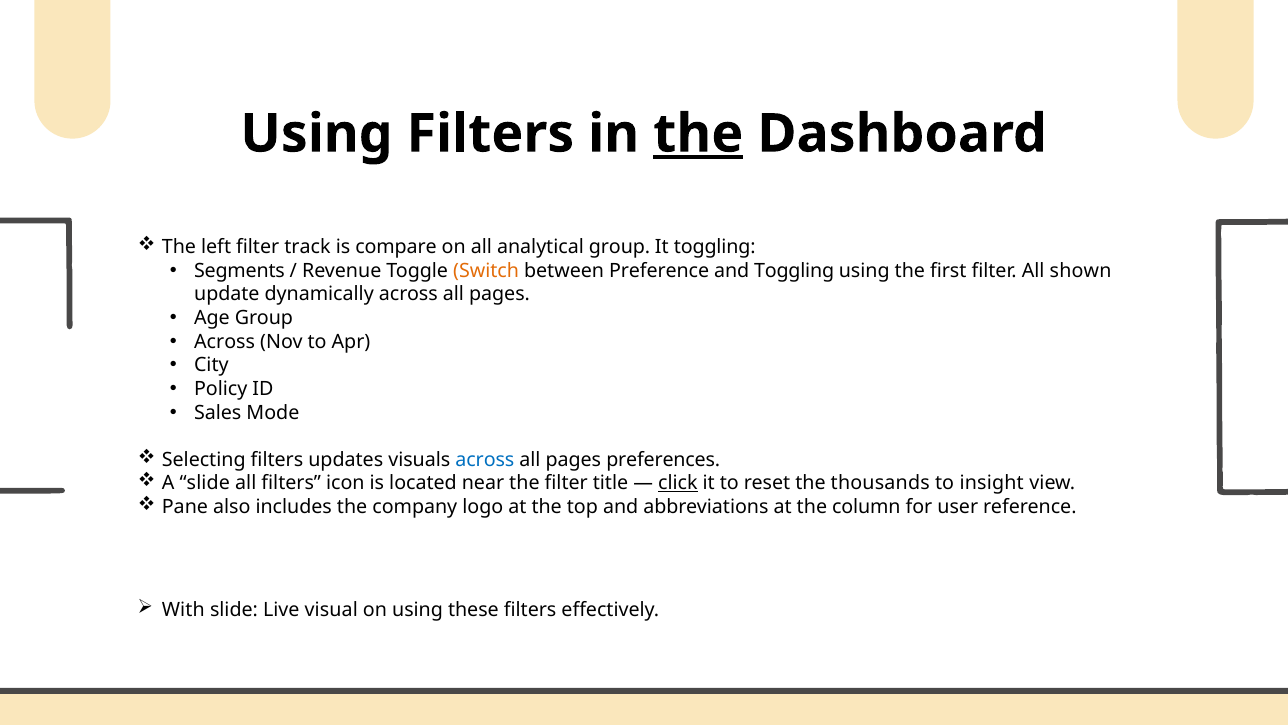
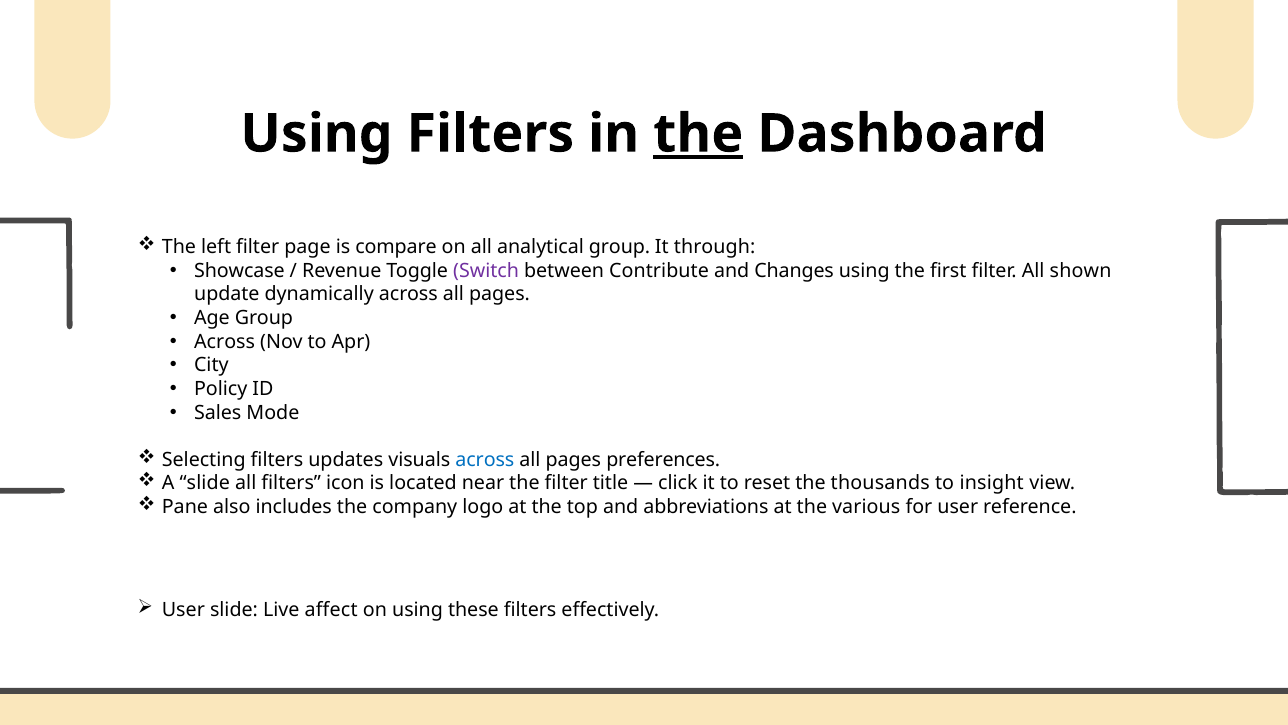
track: track -> page (308, 247)
It toggling: toggling -> through (715, 247)
Segments: Segments -> Showcase (239, 271)
Switch colour: orange -> purple (486, 271)
Preference: Preference -> Contribute (659, 271)
and Toggling: Toggling -> Changes (794, 271)
click underline: present -> none (678, 483)
column: column -> various (866, 507)
With: With -> User (183, 609)
visual: visual -> affect (331, 609)
